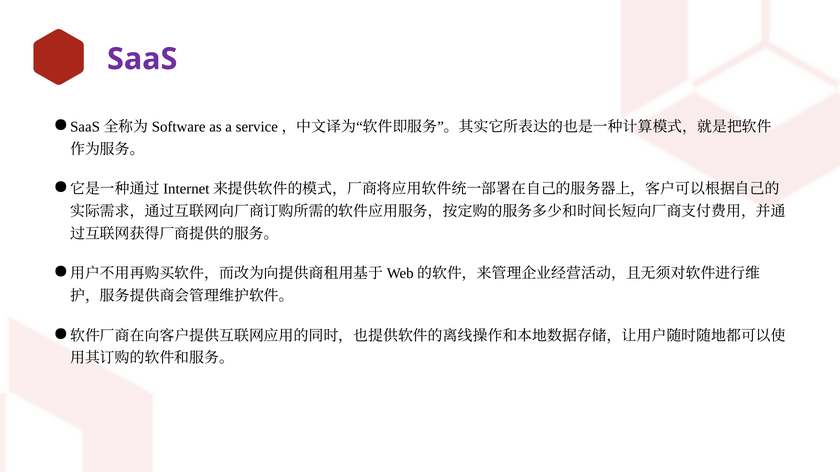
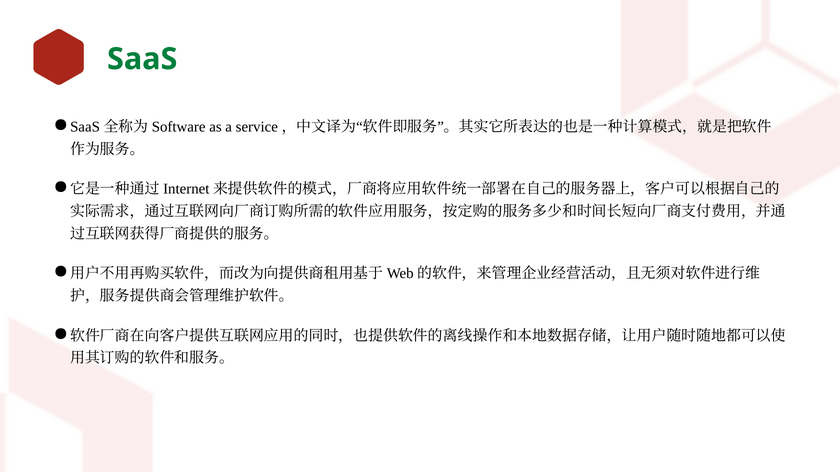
SaaS colour: purple -> green (142, 59)
